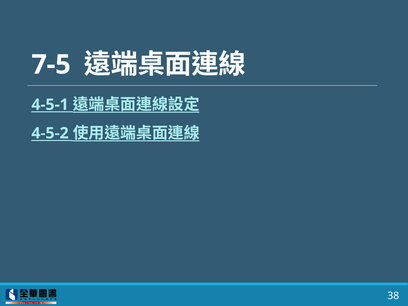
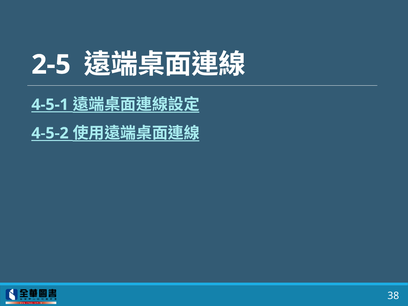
7-5: 7-5 -> 2-5 (51, 65)
